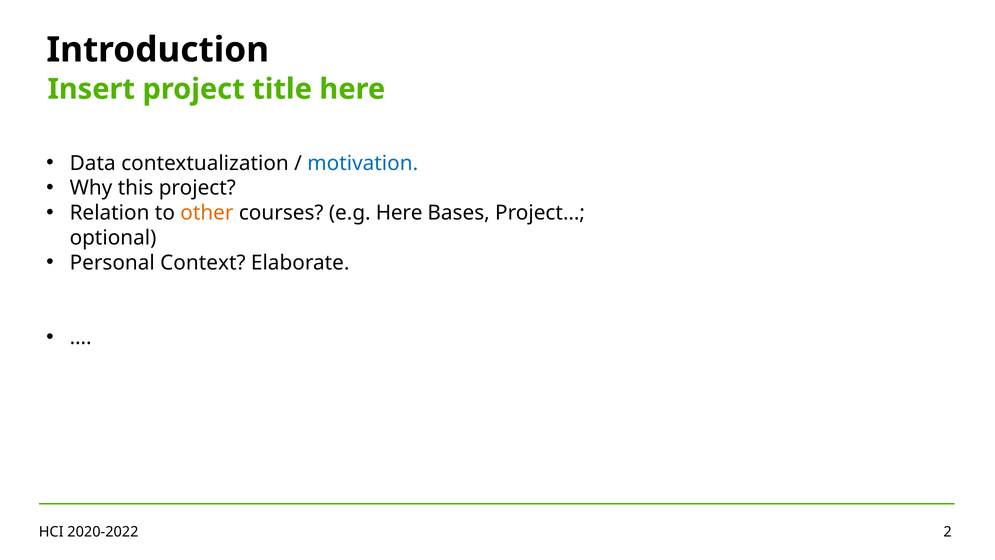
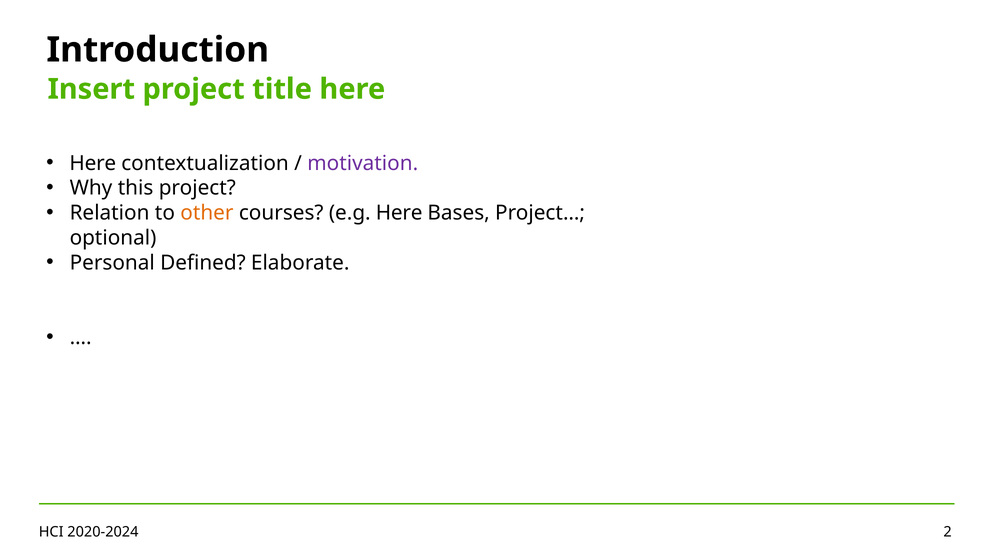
Data: Data -> Here (93, 163)
motivation colour: blue -> purple (363, 163)
Context: Context -> Defined (203, 263)
2020-2022: 2020-2022 -> 2020-2024 (103, 532)
